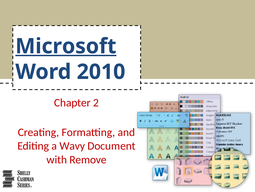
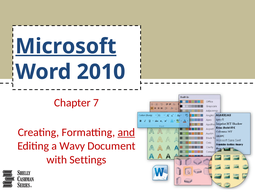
2: 2 -> 7 (96, 102)
and underline: none -> present (126, 132)
Remove: Remove -> Settings (88, 159)
